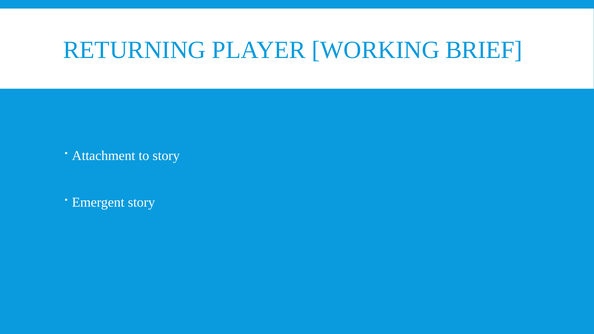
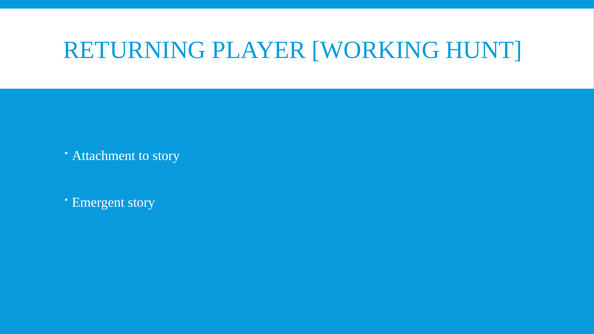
BRIEF: BRIEF -> HUNT (484, 50)
